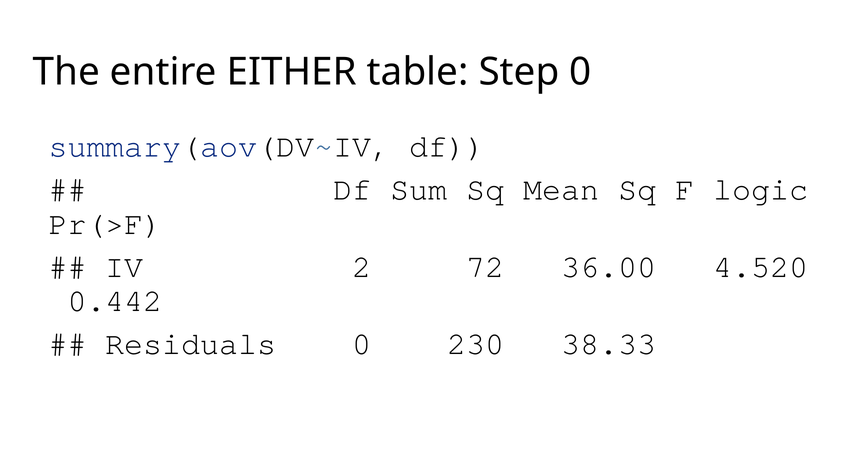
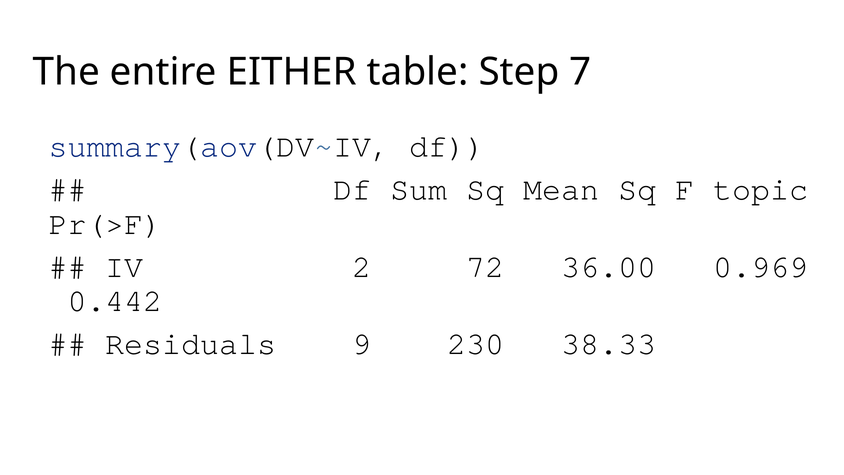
Step 0: 0 -> 7 (581, 72)
logic: logic -> topic (761, 189)
4.520: 4.520 -> 0.969 (761, 267)
Residuals 0: 0 -> 9 (362, 344)
